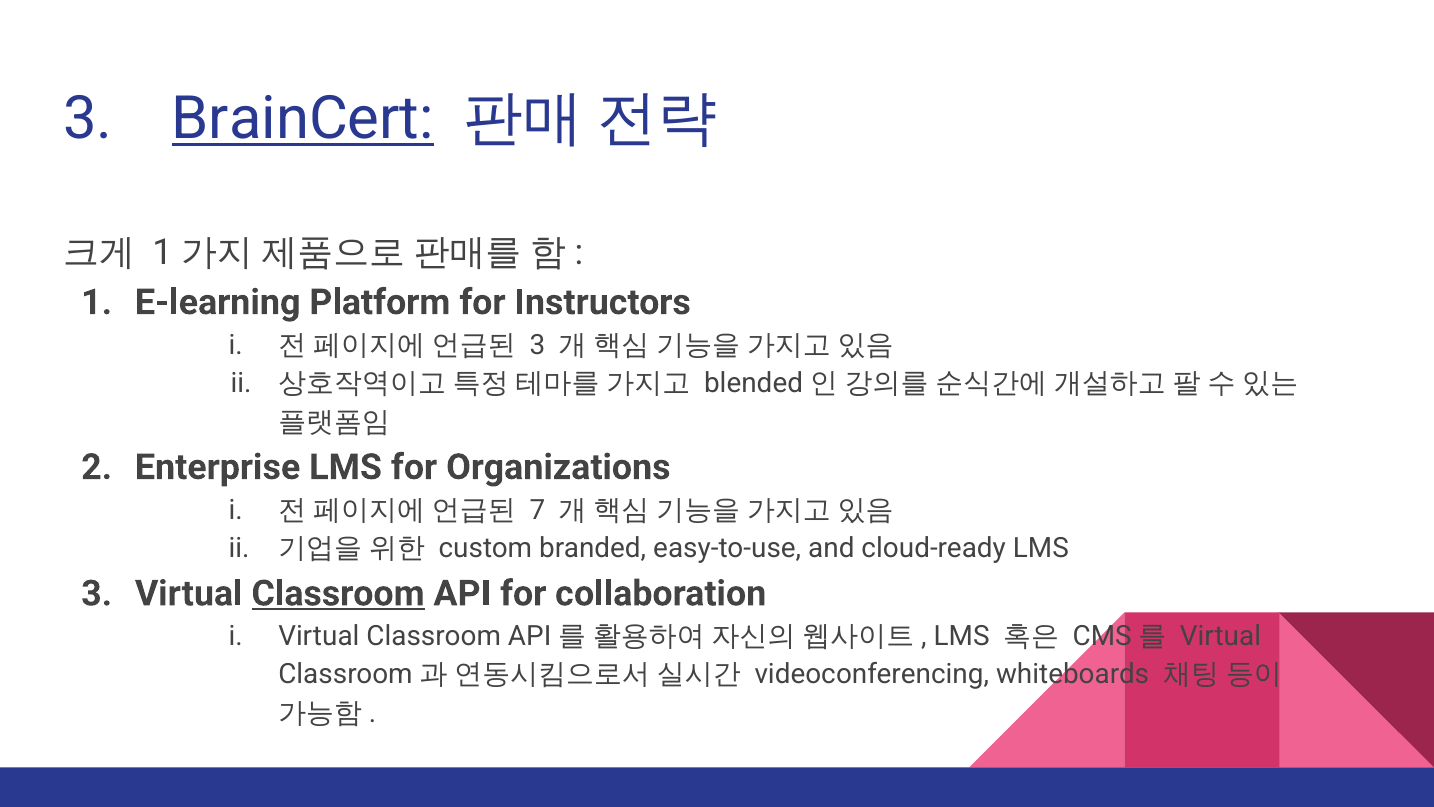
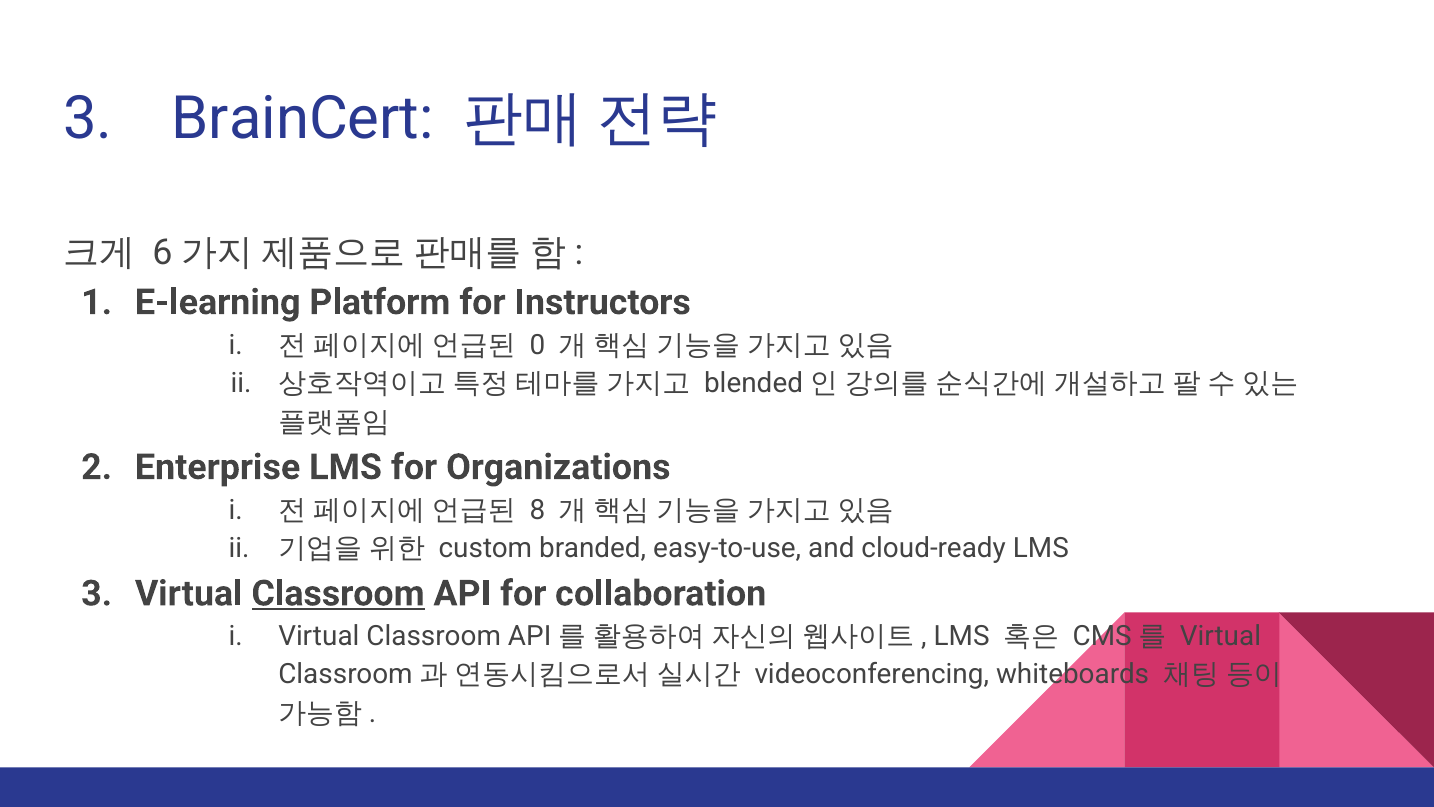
BrainCert underline: present -> none (303, 119)
1: 1 -> 6 (162, 253)
3: 3 -> 0 (537, 345)
7: 7 -> 8 (537, 510)
